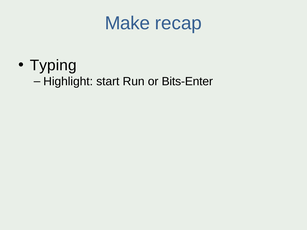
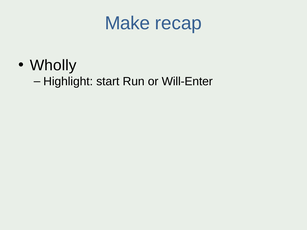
Typing: Typing -> Wholly (53, 66)
Bits-Enter: Bits-Enter -> Will-Enter (187, 82)
